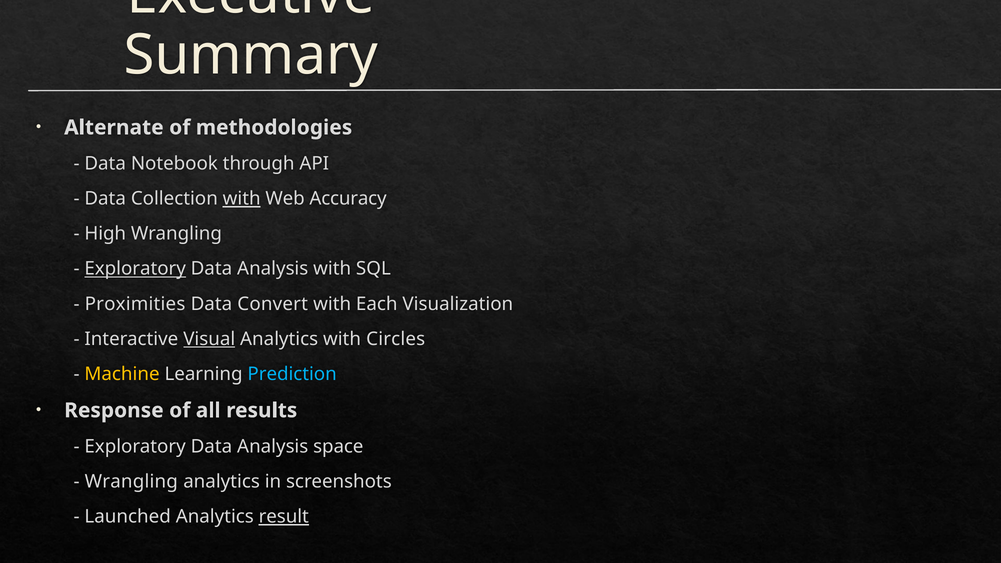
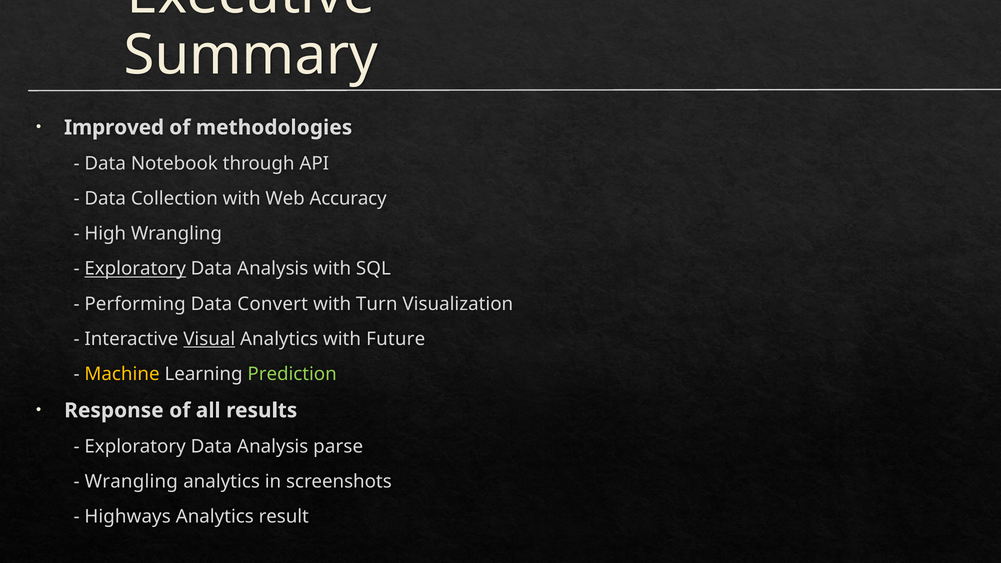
Alternate: Alternate -> Improved (114, 128)
with underline: present -> none (242, 199)
Proximities: Proximities -> Performing (135, 304)
Each: Each -> Turn (377, 304)
Circles: Circles -> Future (396, 339)
Prediction colour: light blue -> light green (292, 374)
space: space -> parse (338, 447)
Launched: Launched -> Highways (128, 517)
result underline: present -> none (284, 517)
